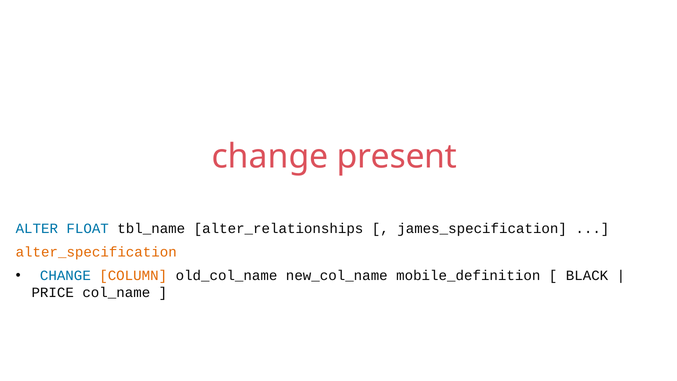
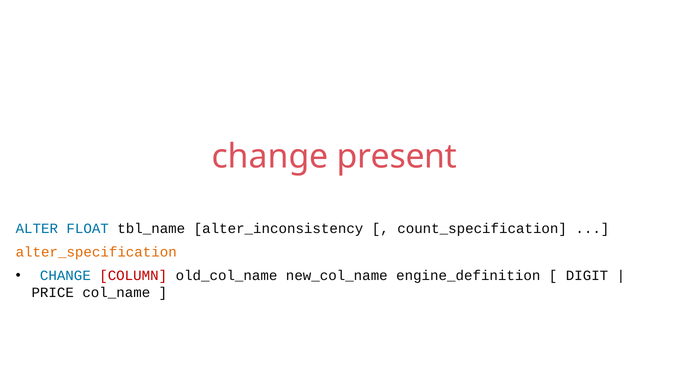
alter_relationships: alter_relationships -> alter_inconsistency (279, 228)
james_specification: james_specification -> count_specification (482, 228)
COLUMN colour: orange -> red (133, 276)
mobile_definition: mobile_definition -> engine_definition (468, 276)
BLACK: BLACK -> DIGIT (587, 276)
